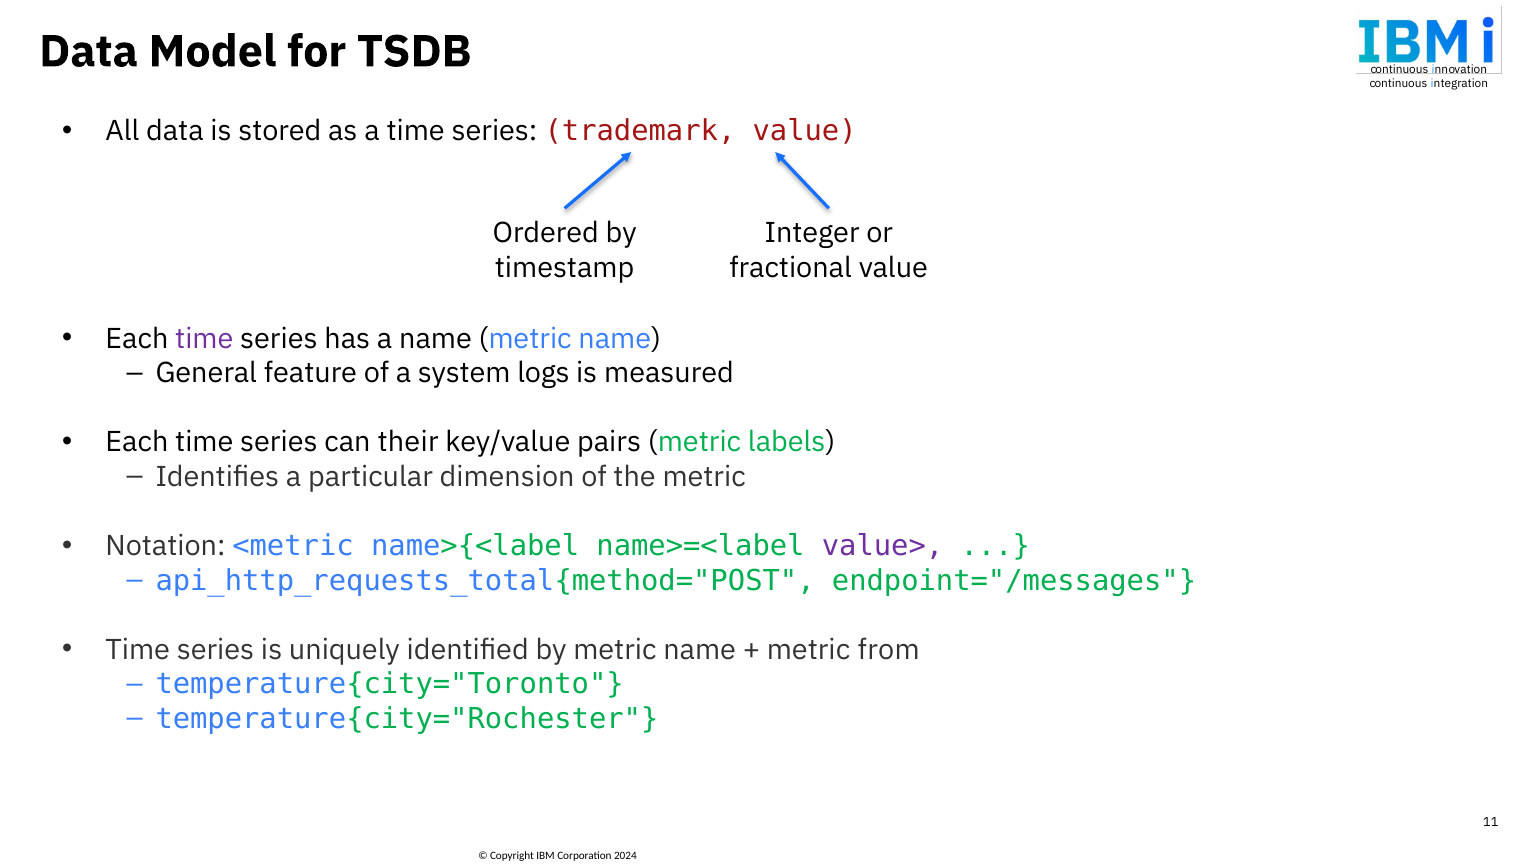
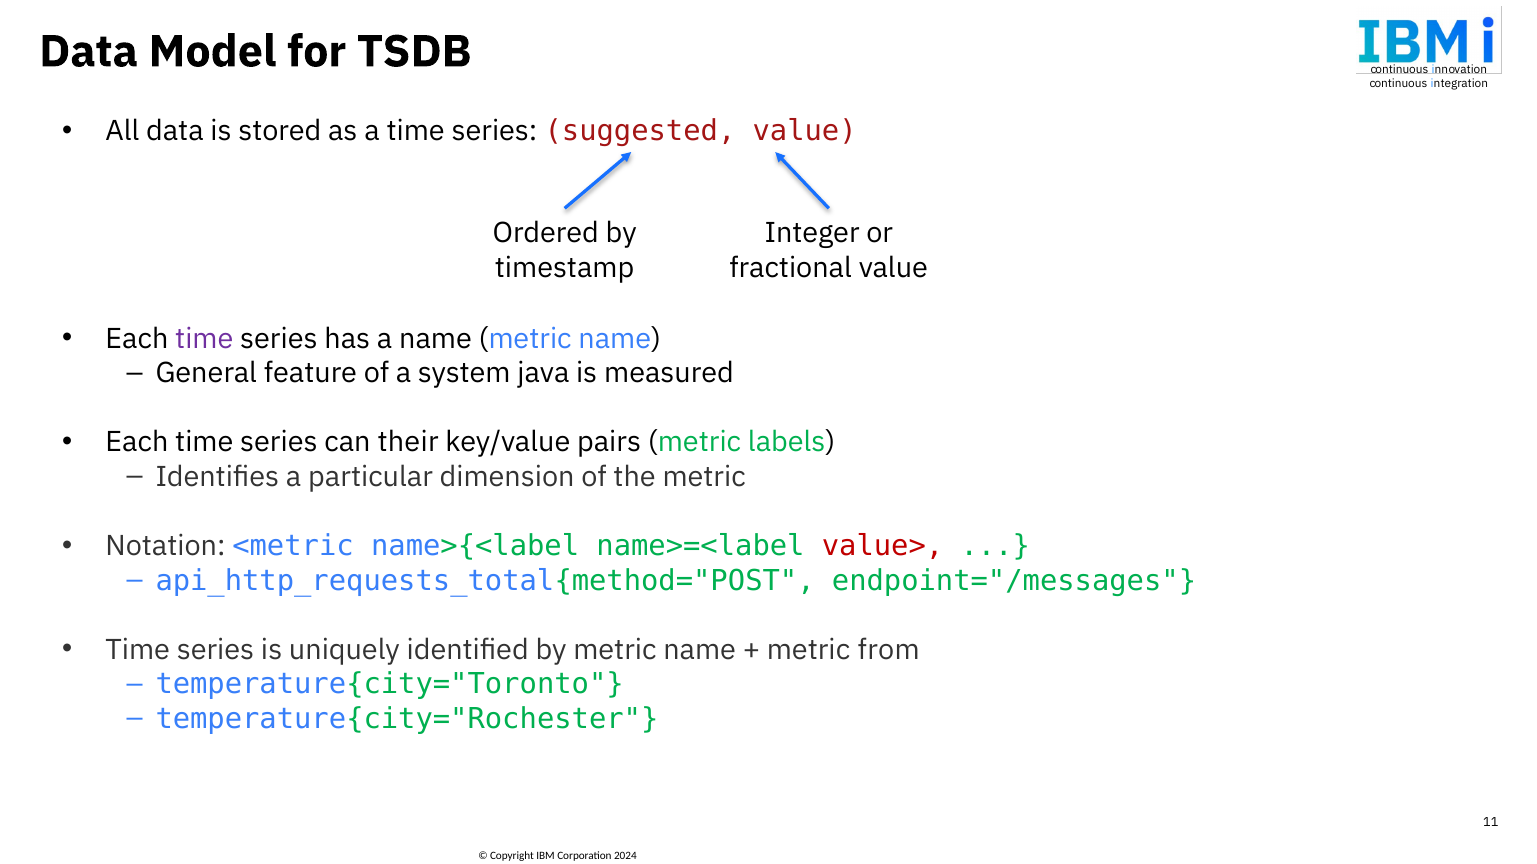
trademark: trademark -> suggested (640, 131)
logs: logs -> java (543, 374)
value> colour: purple -> red (883, 546)
